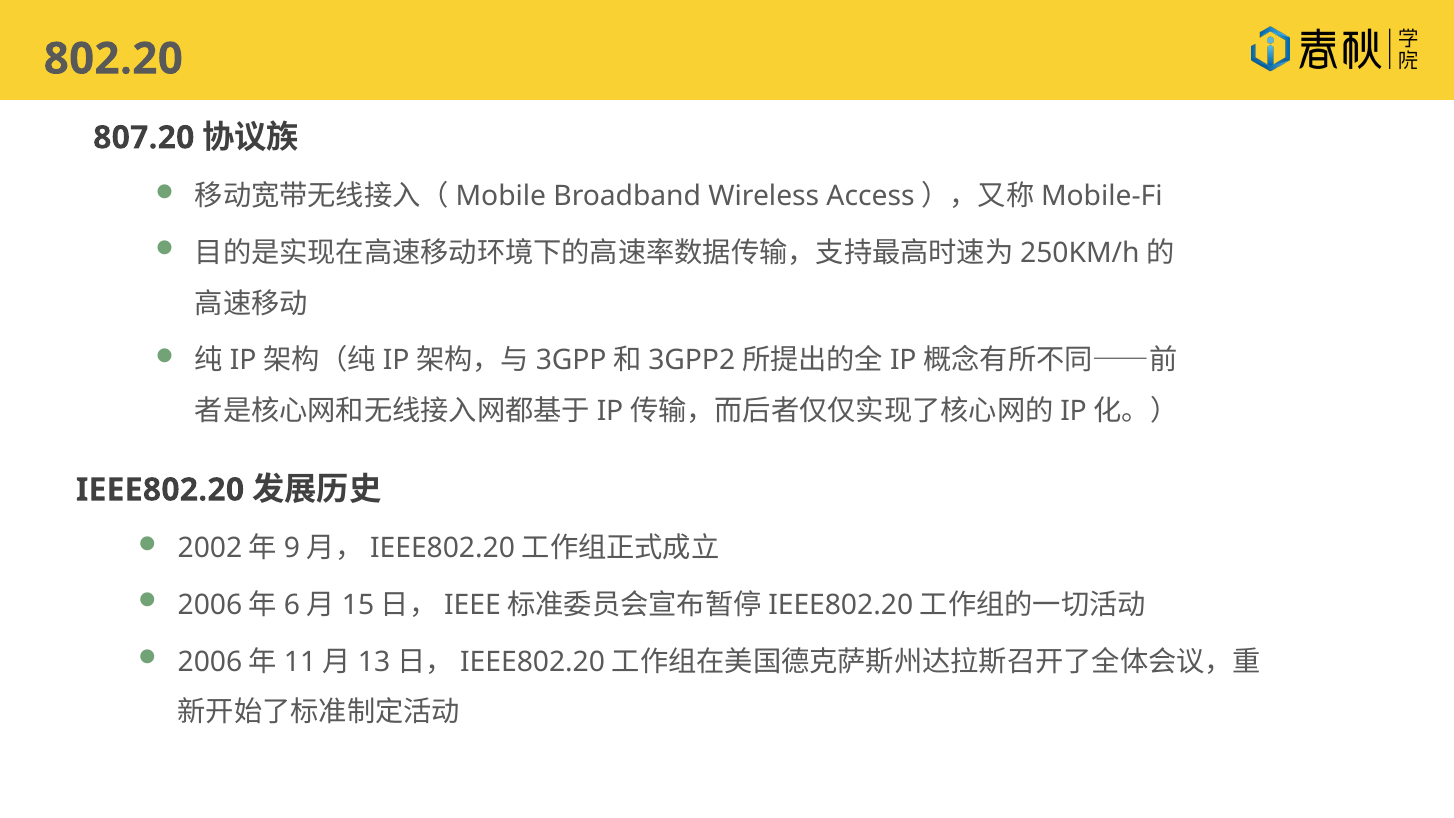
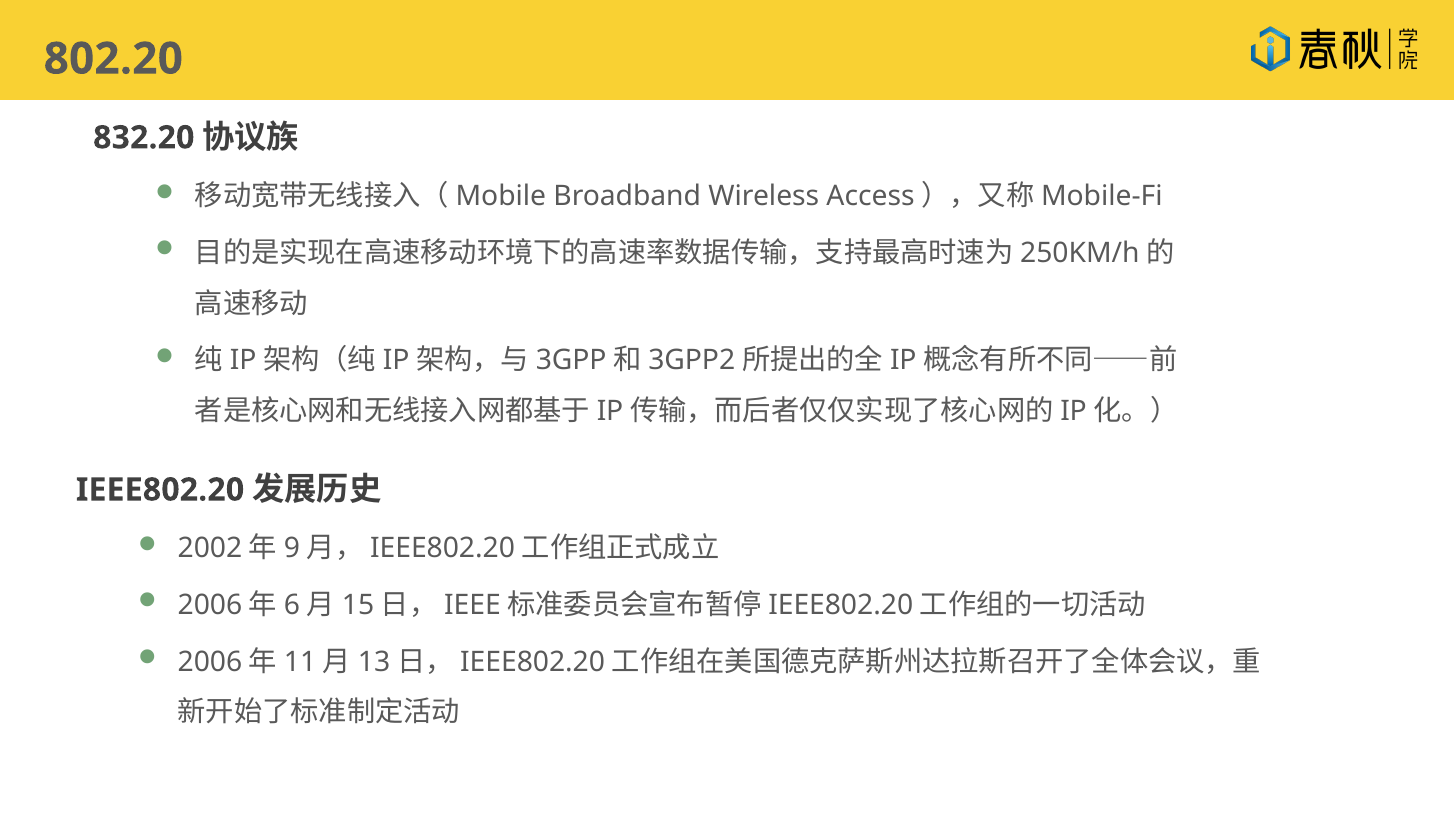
807.20: 807.20 -> 832.20 (144, 138)
